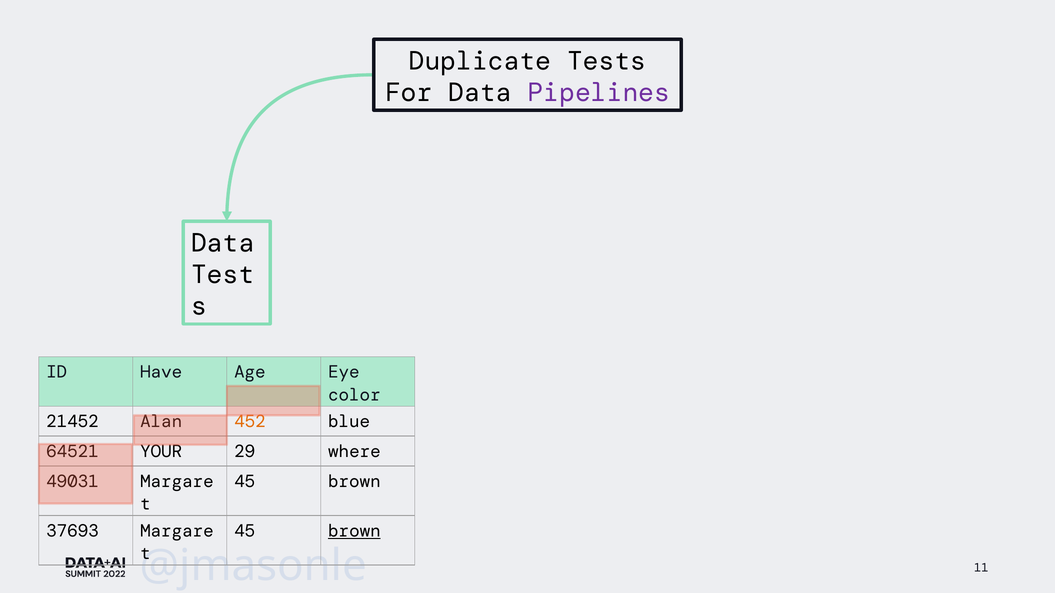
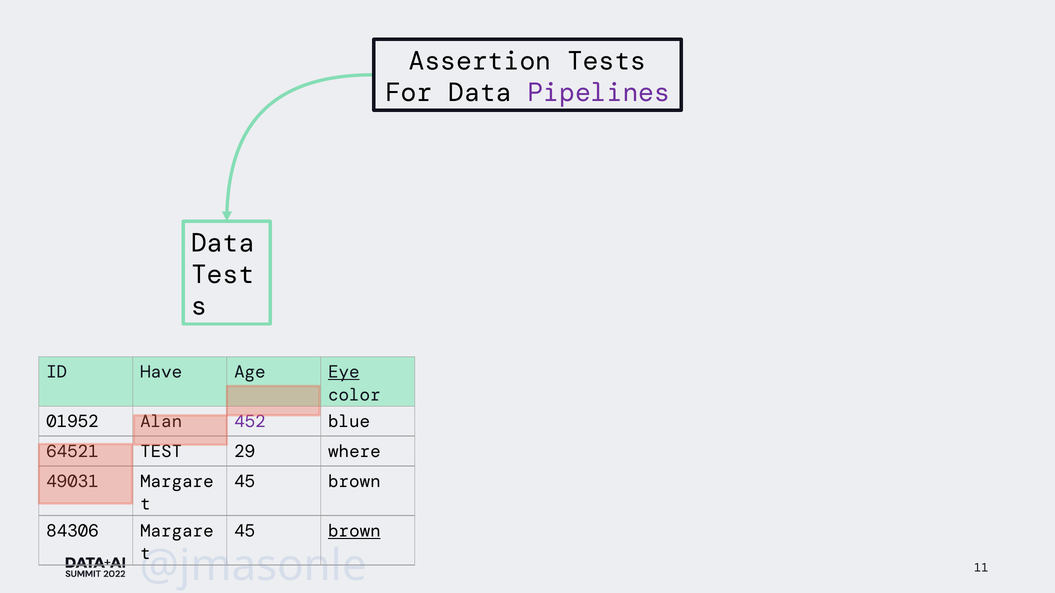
Duplicate: Duplicate -> Assertion (480, 61)
Eye underline: none -> present (344, 372)
21452: 21452 -> 01952 (72, 422)
452 colour: orange -> purple (250, 422)
YOUR: YOUR -> TEST (161, 452)
37693: 37693 -> 84306 (72, 531)
